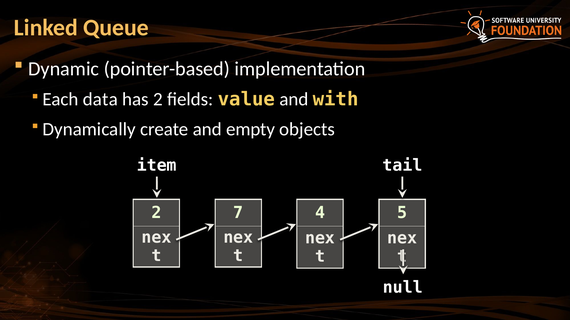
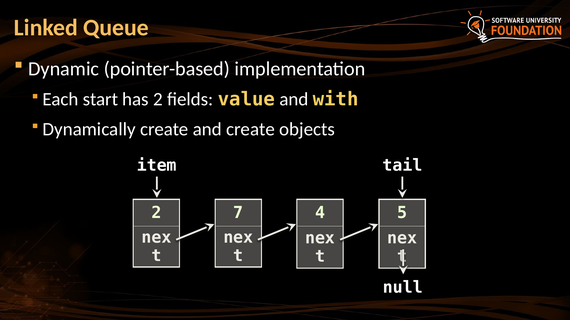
data: data -> start (100, 100)
and empty: empty -> create (250, 130)
